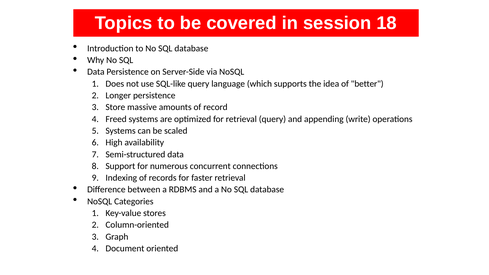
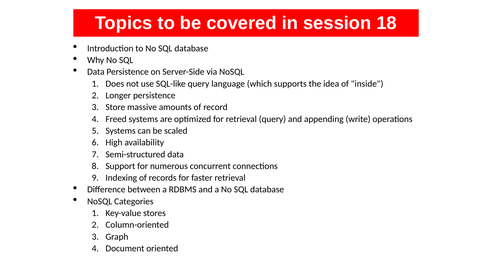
better: better -> inside (367, 84)
